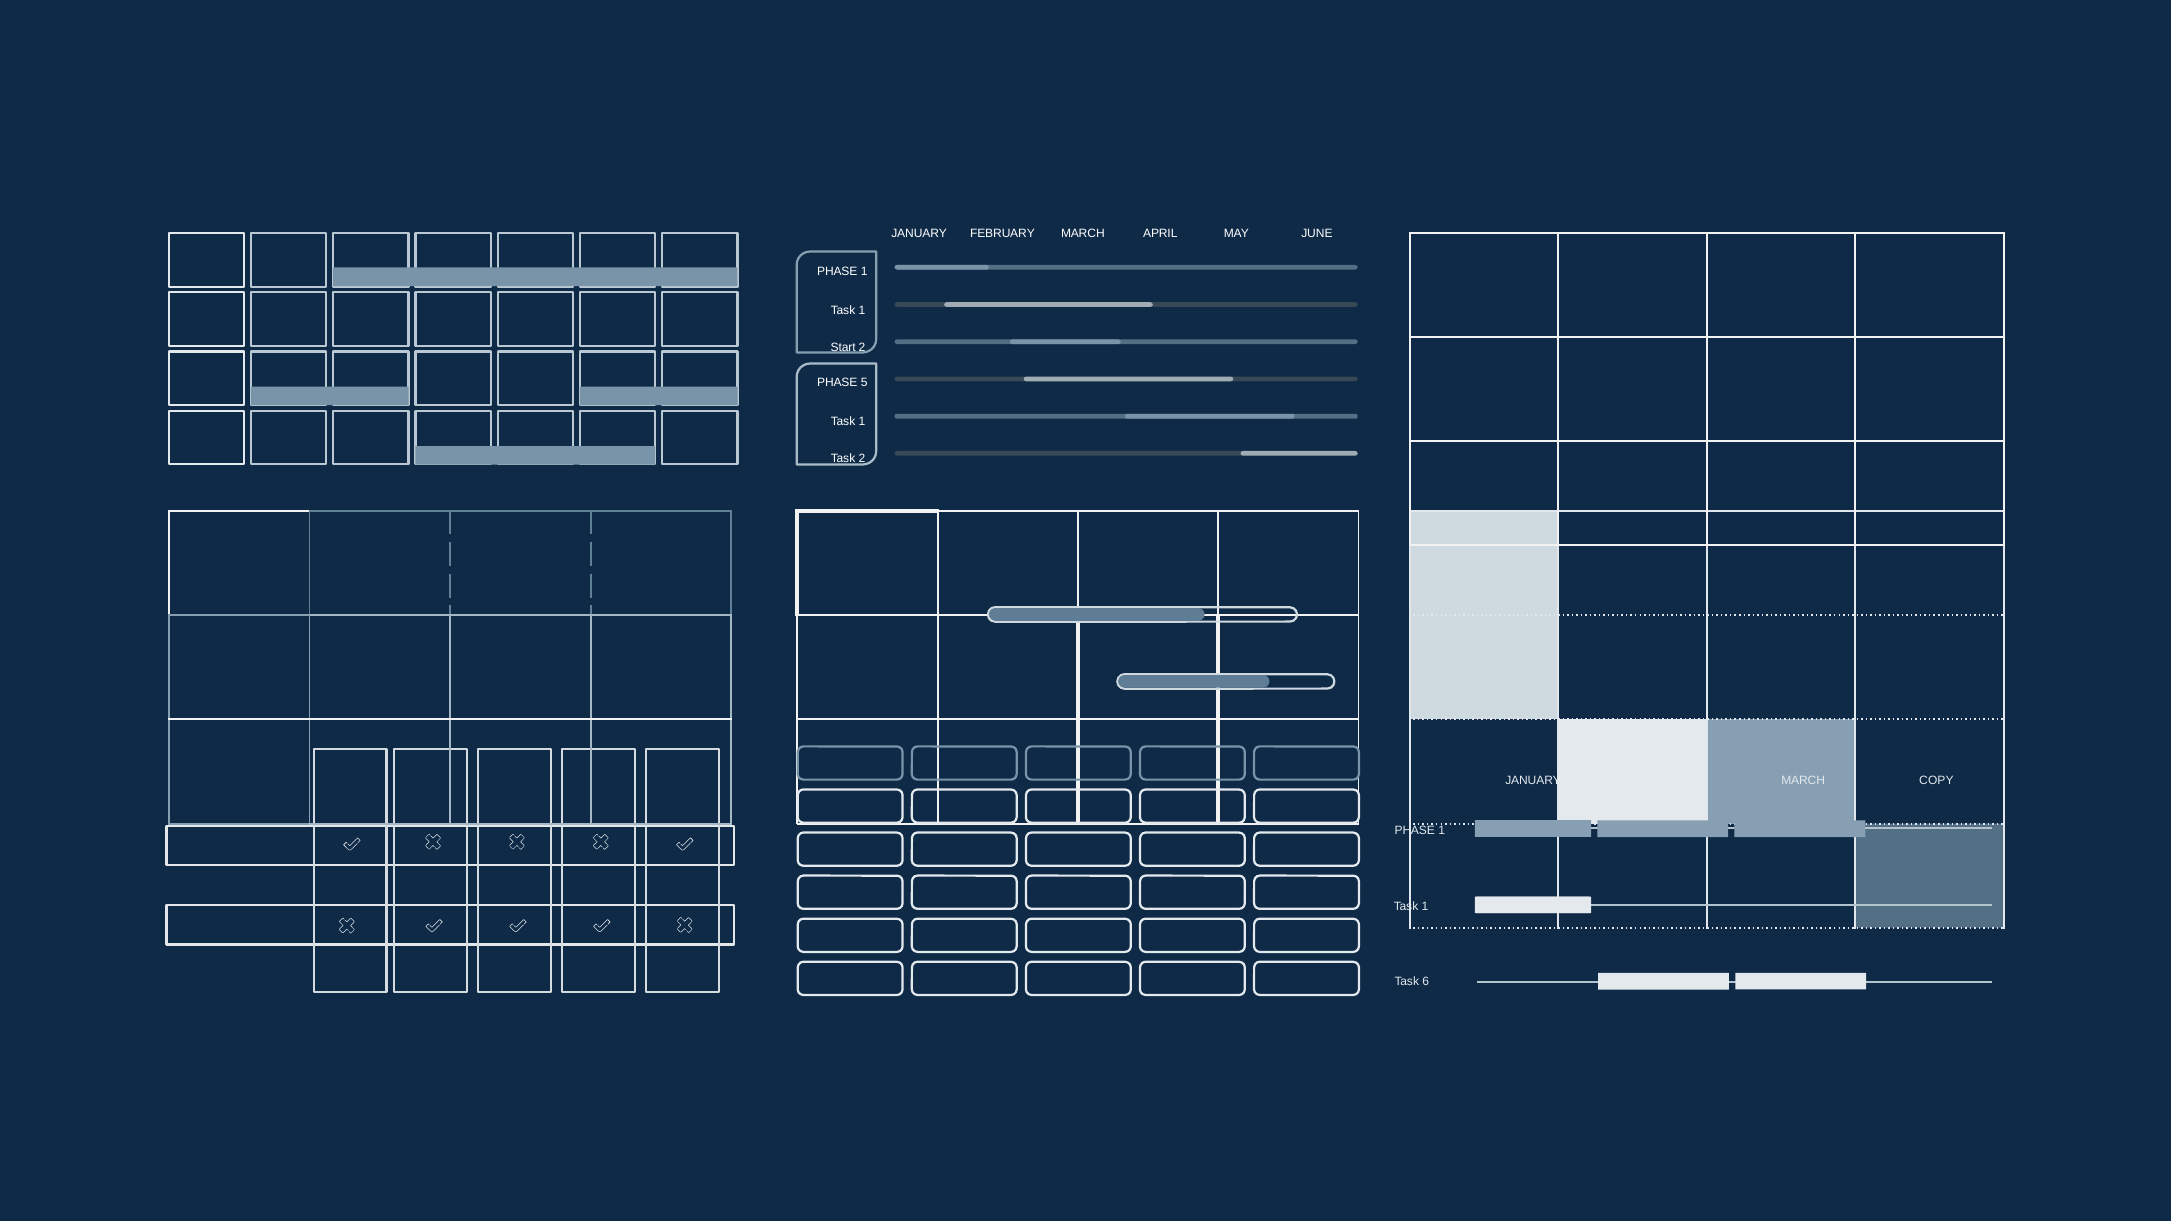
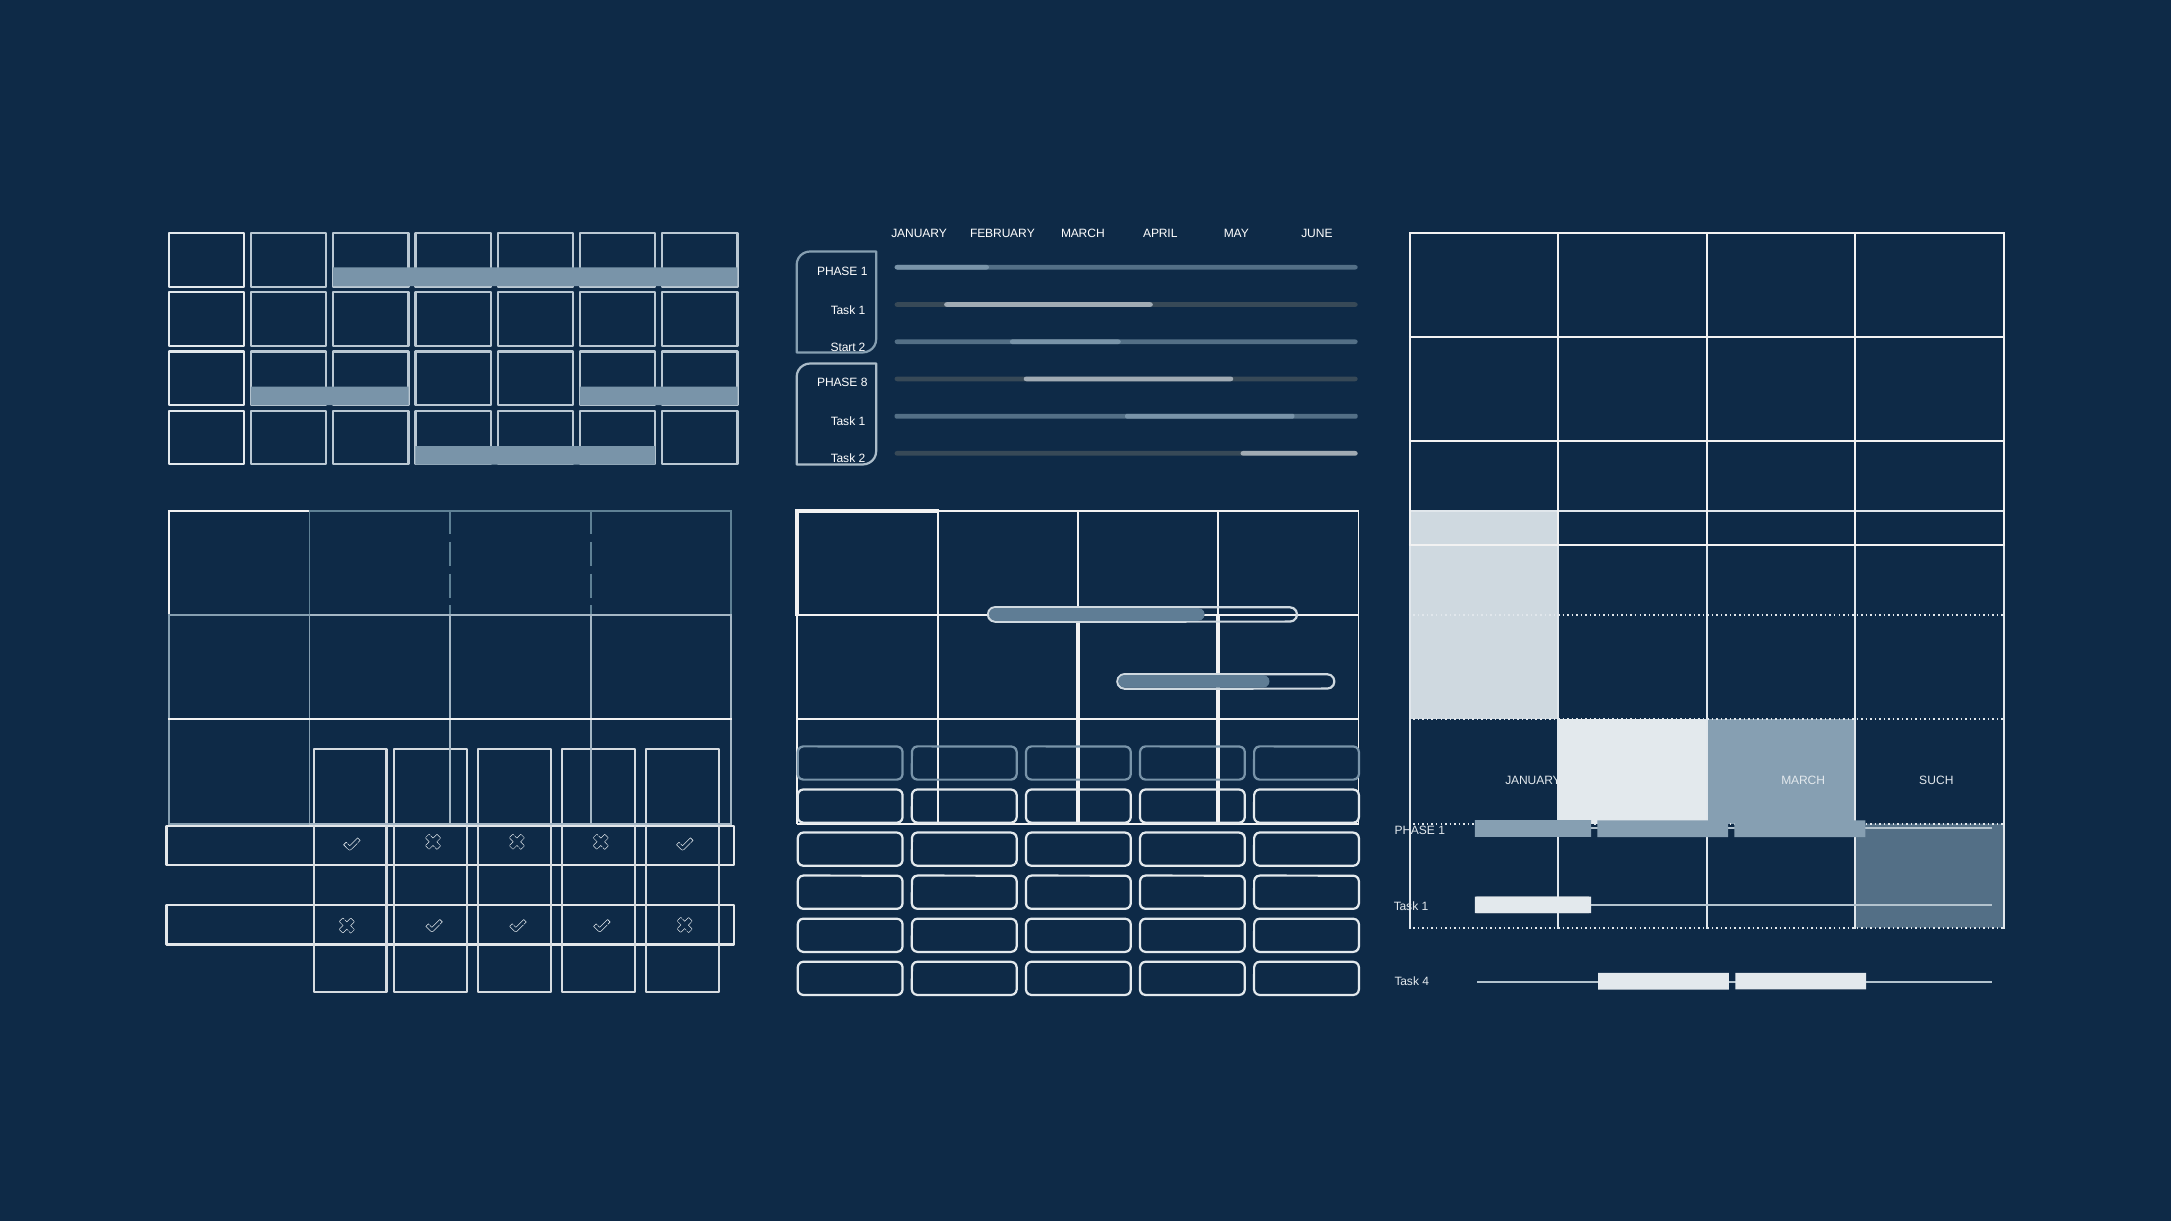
5: 5 -> 8 (864, 382)
COPY: COPY -> SUCH (1936, 781)
6: 6 -> 4 (1426, 982)
